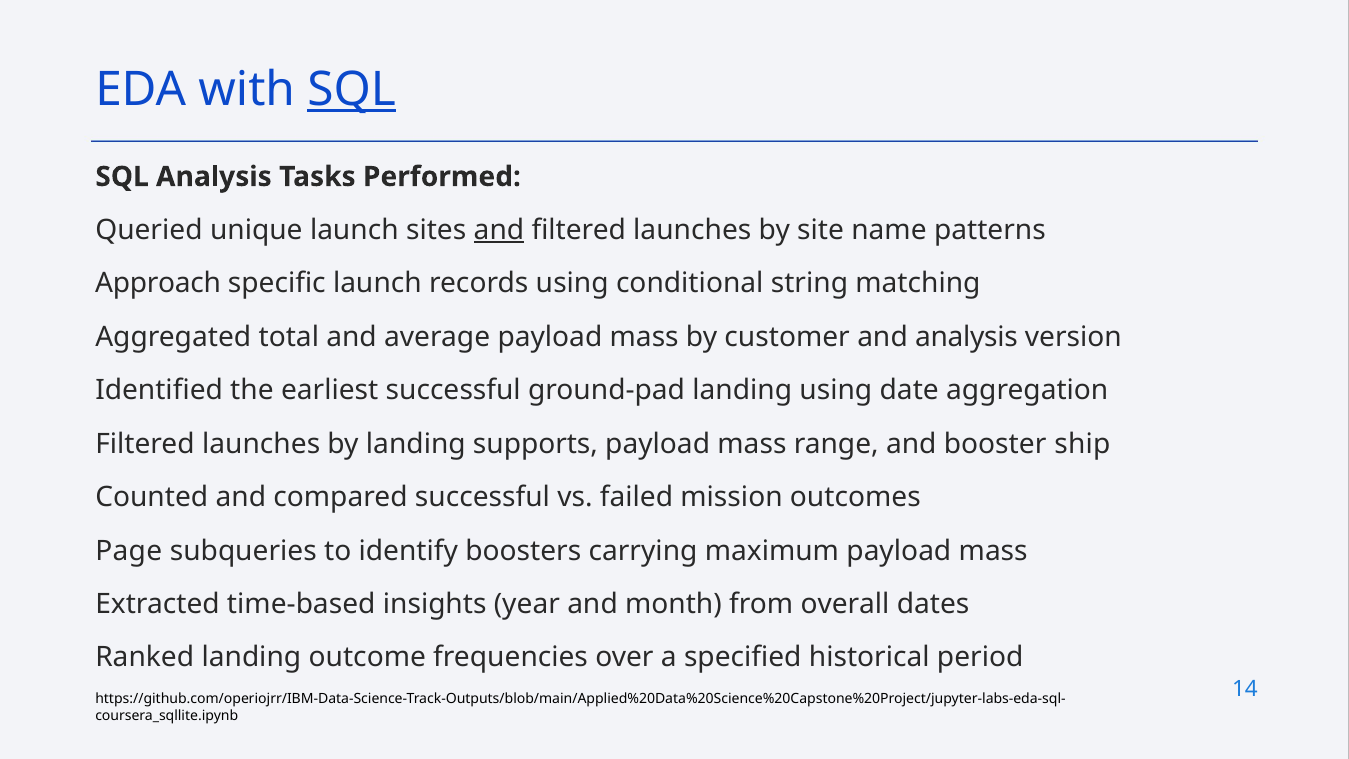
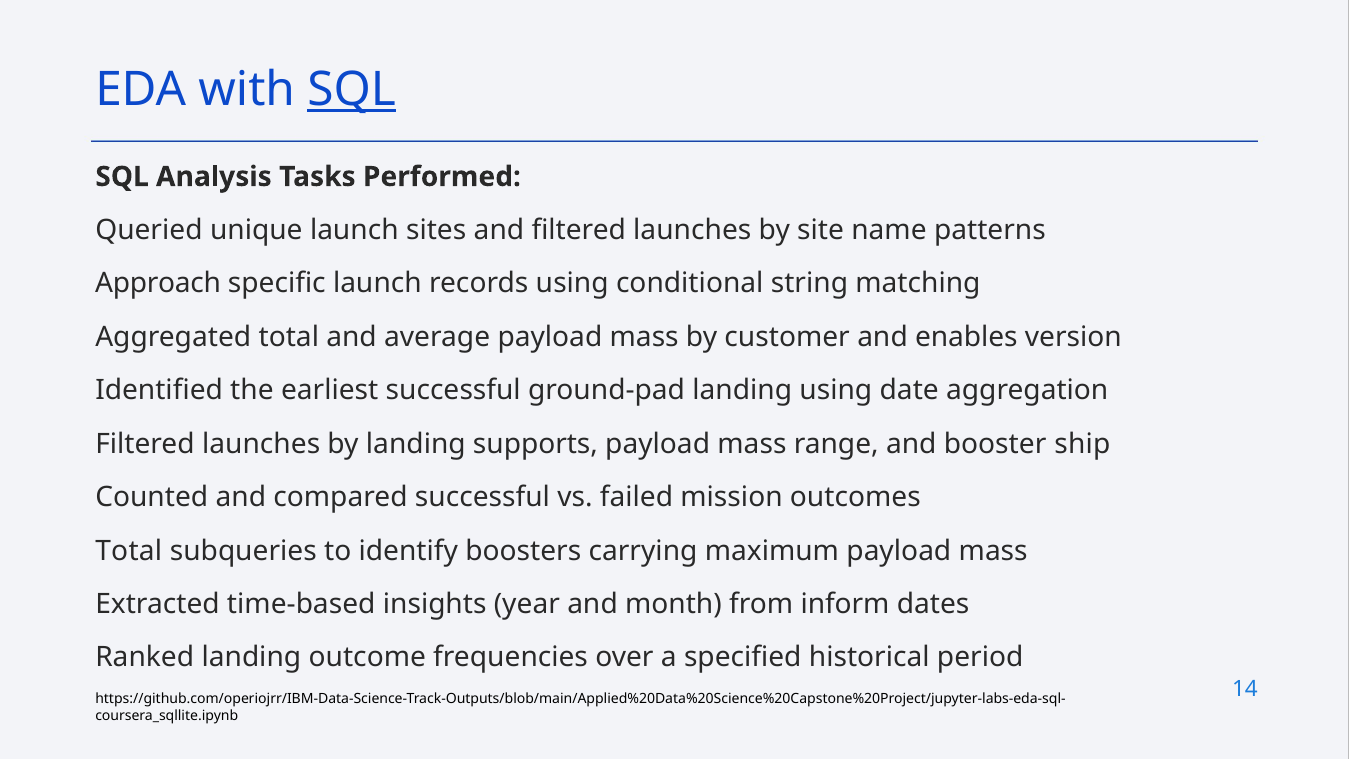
and underline: present -> none (499, 230)
and analysis: analysis -> enables (966, 337)
Page: Page -> Total (129, 551)
overall: overall -> inform (845, 604)
